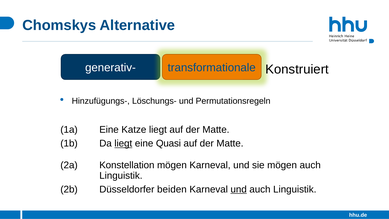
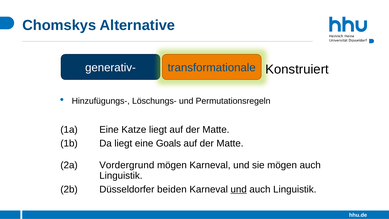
liegt underline: present -> none (123, 144)
Quasi: Quasi -> Goals (168, 144)
Konstellation: Konstellation -> Vordergrund (127, 165)
